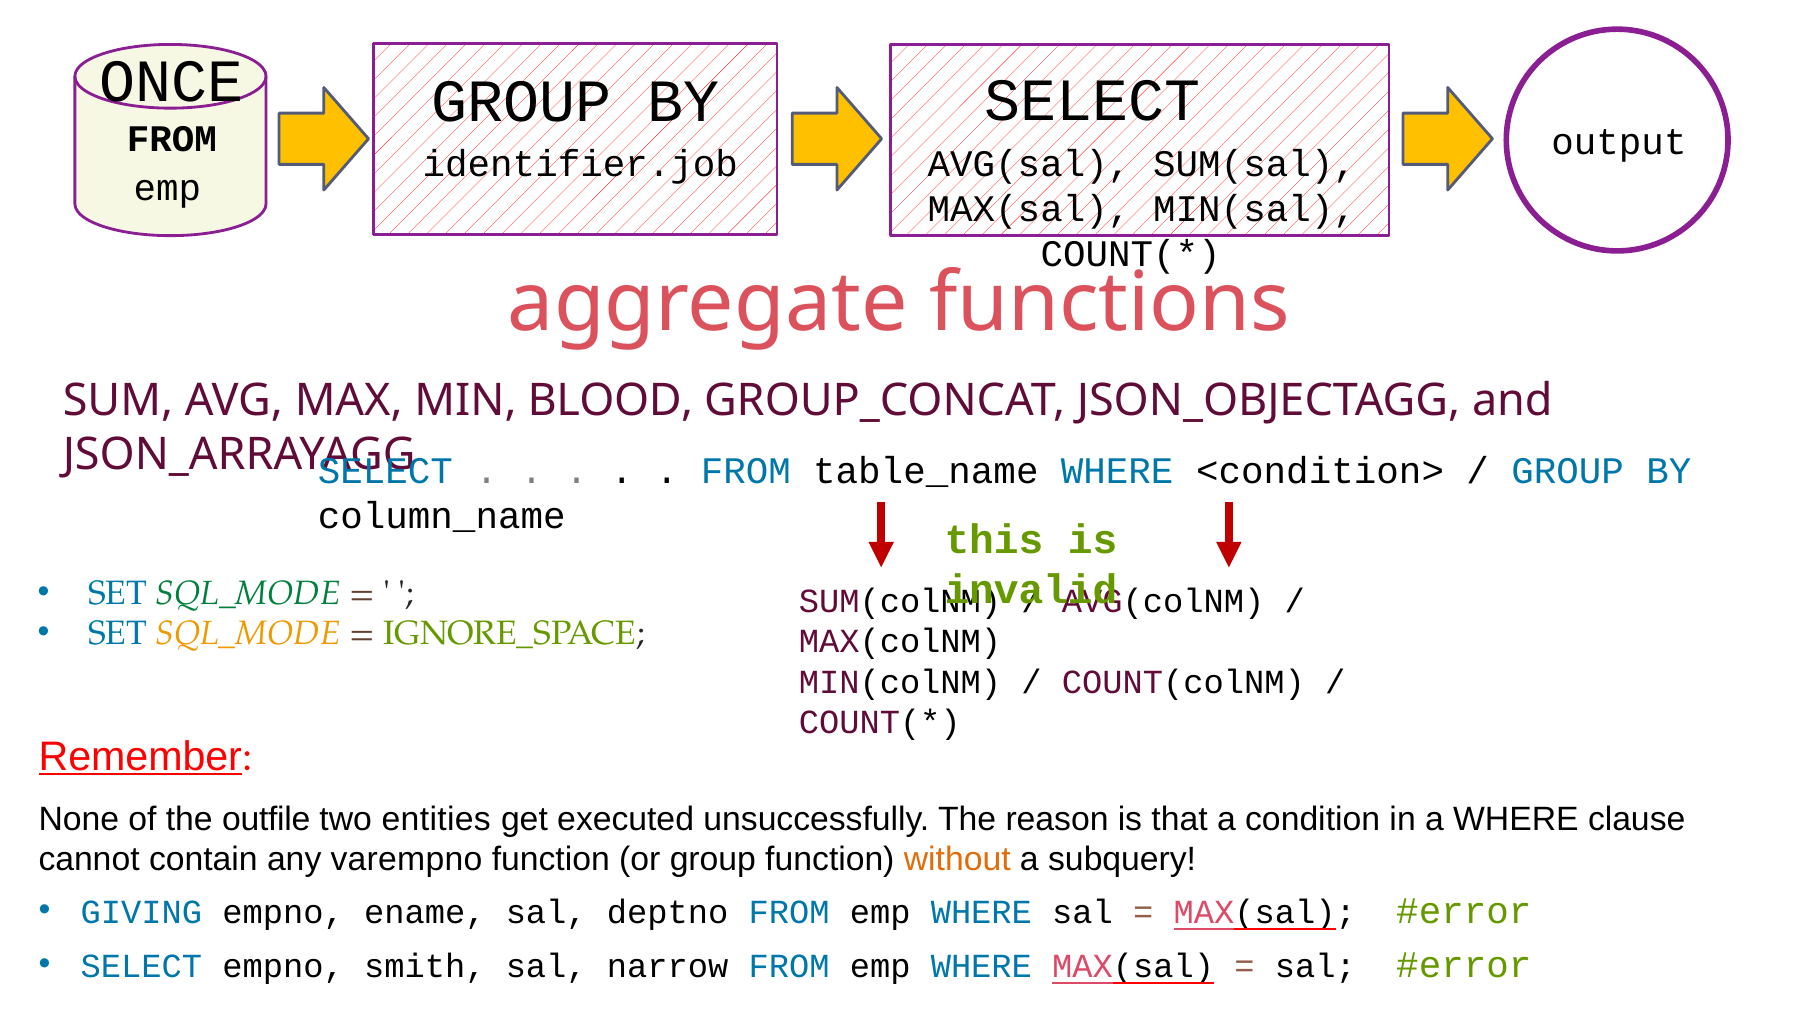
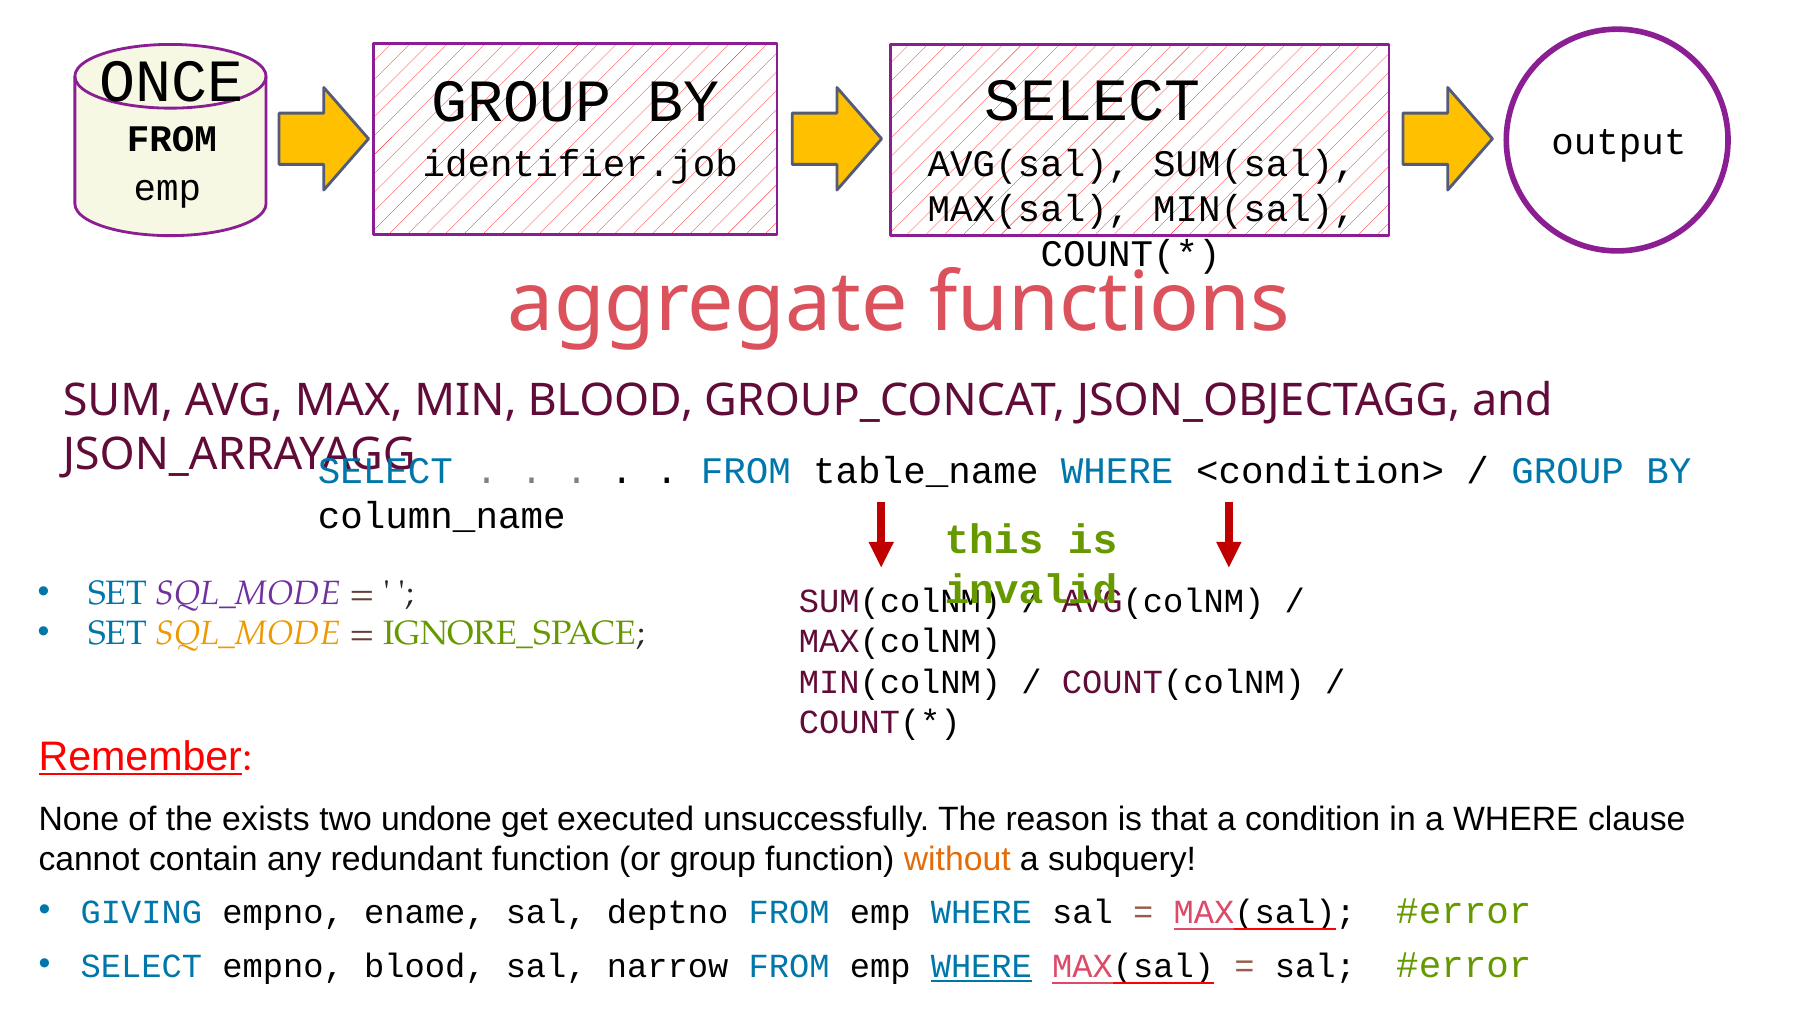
SQL_MODE colour: green -> purple (248, 593)
outfile: outfile -> exists (266, 819)
entities: entities -> undone (437, 819)
varempno: varempno -> redundant (407, 859)
empno smith: smith -> blood (425, 967)
WHERE underline: none -> present (981, 967)
